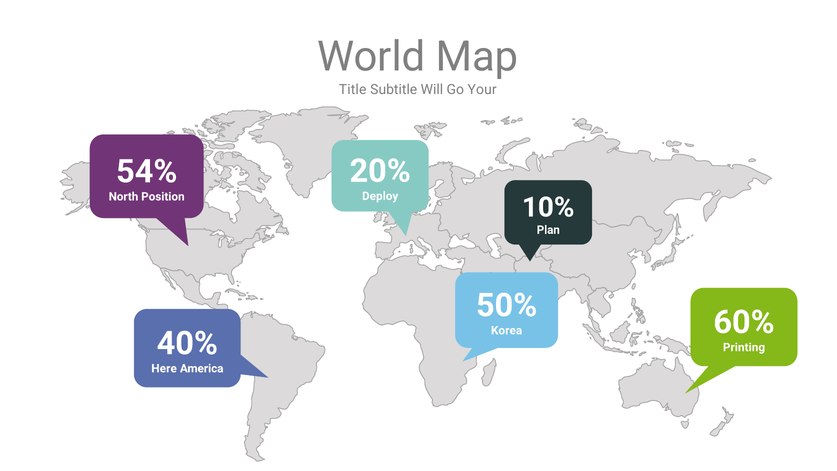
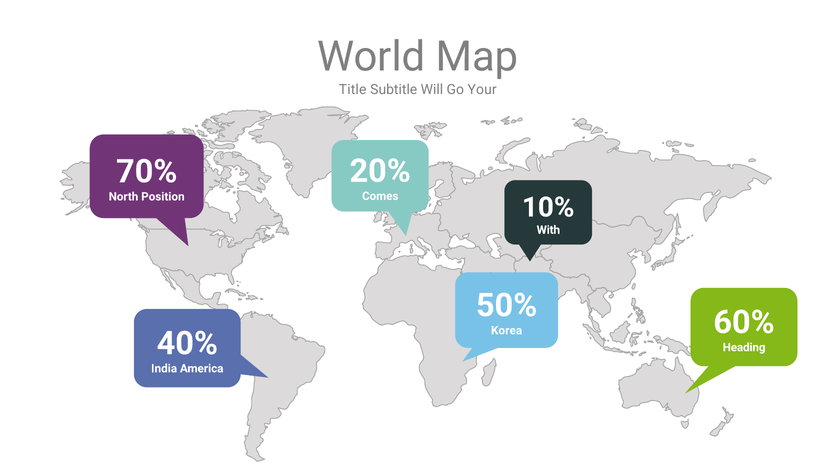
54%: 54% -> 70% (147, 171)
Deploy: Deploy -> Comes (380, 196)
Plan: Plan -> With (548, 230)
Printing: Printing -> Heading (744, 347)
Here: Here -> India (164, 368)
